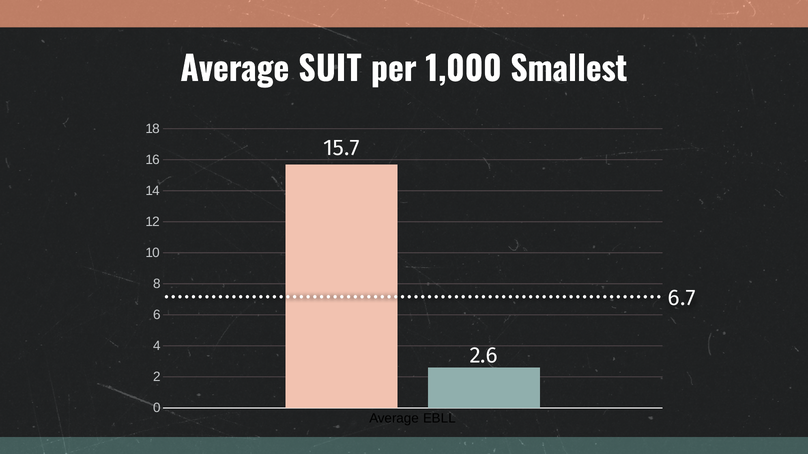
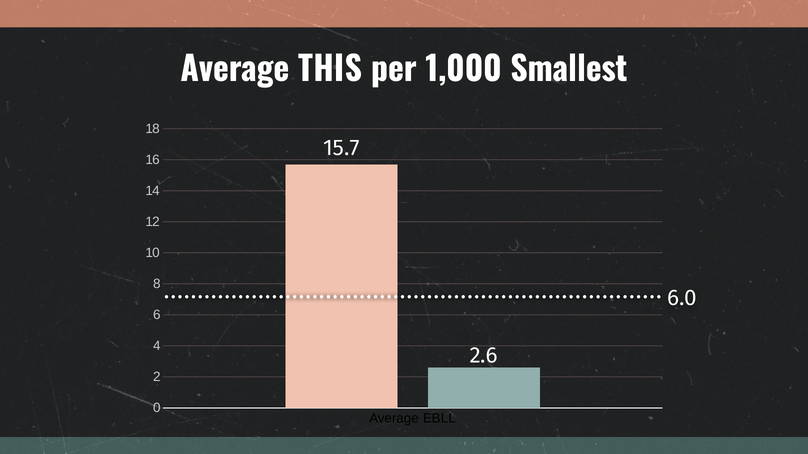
SUIT: SUIT -> THIS (330, 70)
6.7: 6.7 -> 6.0 (682, 298)
